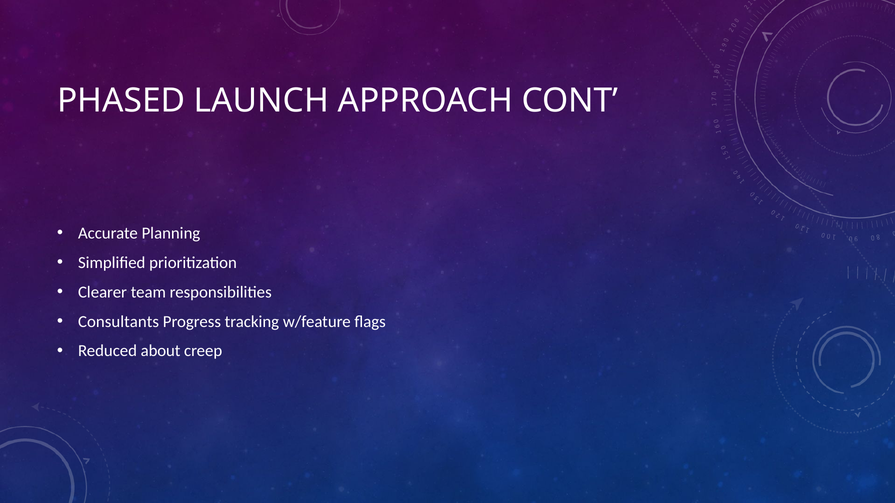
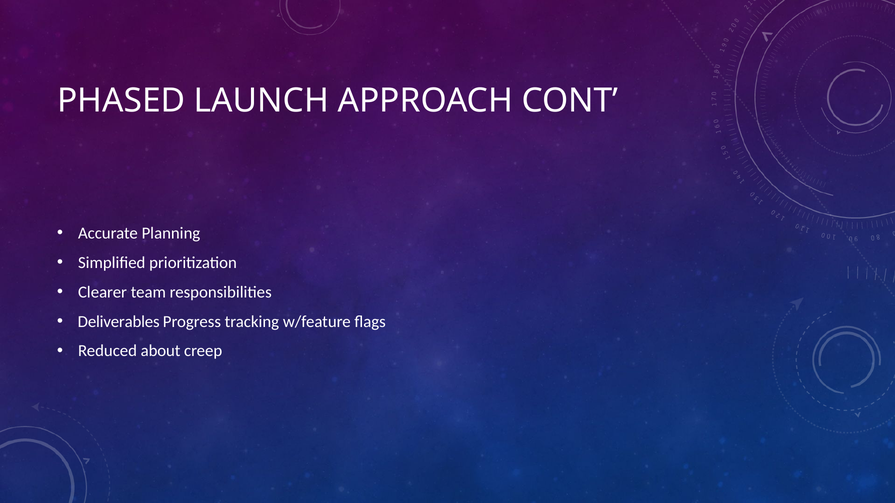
Consultants: Consultants -> Deliverables (119, 322)
